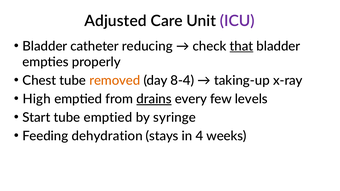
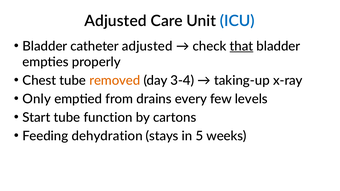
ICU colour: purple -> blue (237, 21)
catheter reducing: reducing -> adjusted (147, 46)
8-4: 8-4 -> 3-4 (182, 81)
High: High -> Only (37, 99)
drains underline: present -> none (154, 99)
tube emptied: emptied -> function (108, 118)
syringe: syringe -> cartons (175, 118)
4: 4 -> 5 (200, 136)
